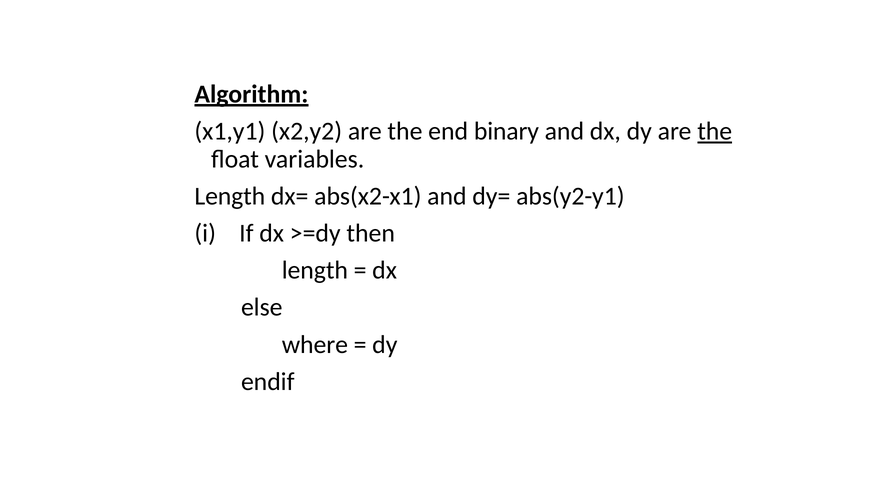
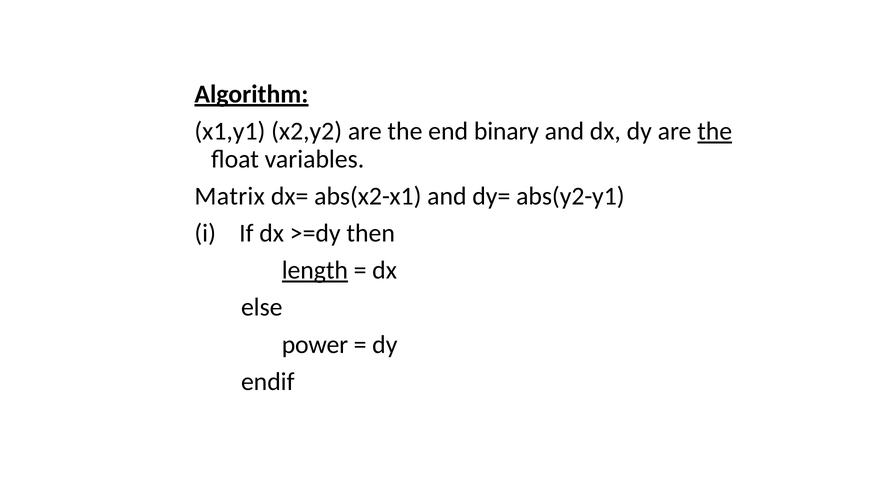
Length: Length -> Matrix (230, 196)
length underline: none -> present (315, 271)
where: where -> power (315, 345)
